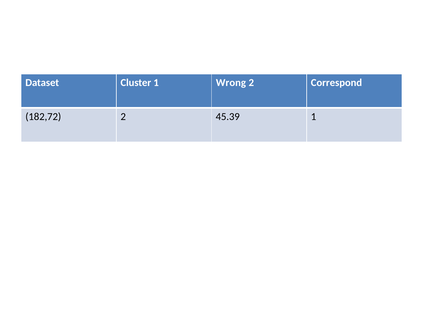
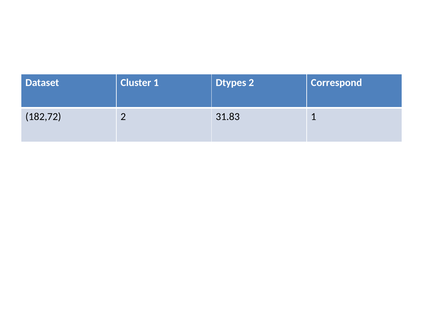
Wrong: Wrong -> Dtypes (231, 83)
45.39: 45.39 -> 31.83 (228, 117)
